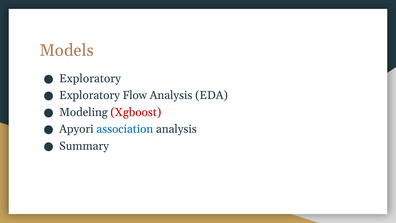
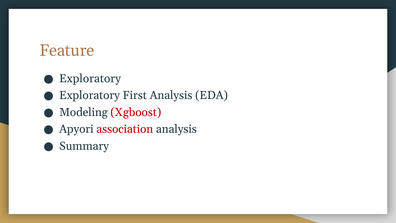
Models: Models -> Feature (67, 50)
Flow: Flow -> First (135, 95)
association colour: blue -> red (125, 129)
